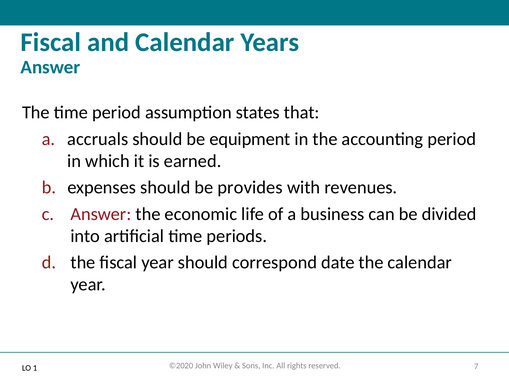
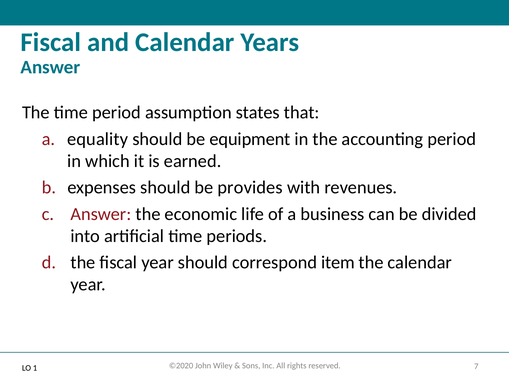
accruals: accruals -> equality (98, 139)
date: date -> item (338, 262)
